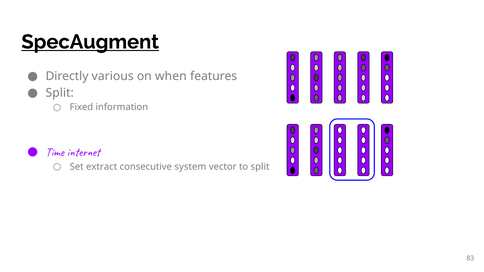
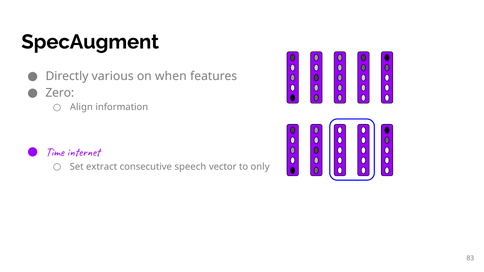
SpecAugment underline: present -> none (90, 42)
Split: Split -> Zero (60, 93)
Fixed: Fixed -> Align (81, 107)
system: system -> speech (190, 167)
to split: split -> only (260, 167)
